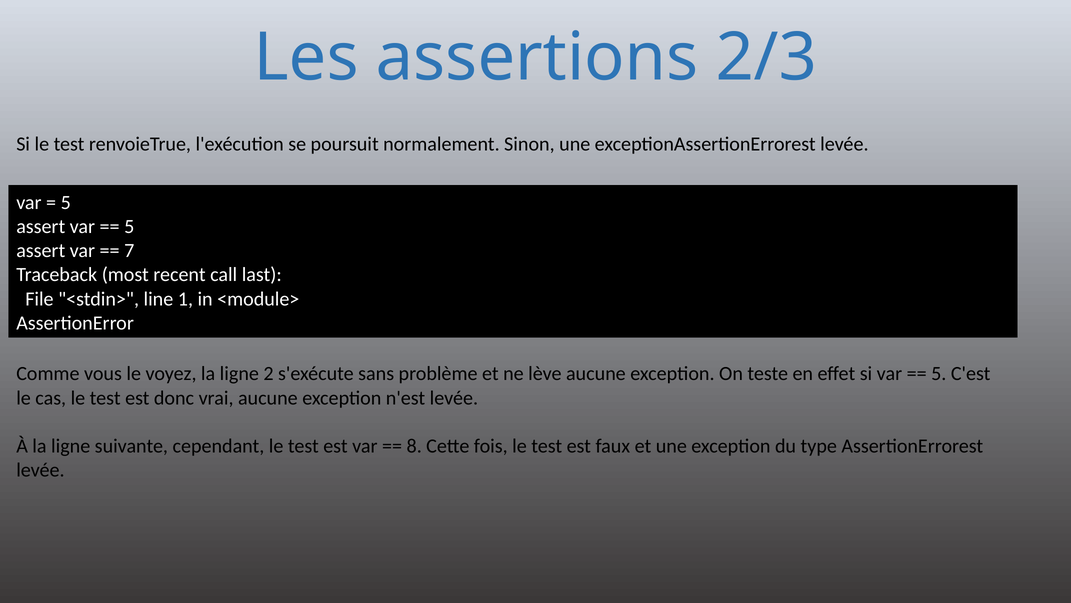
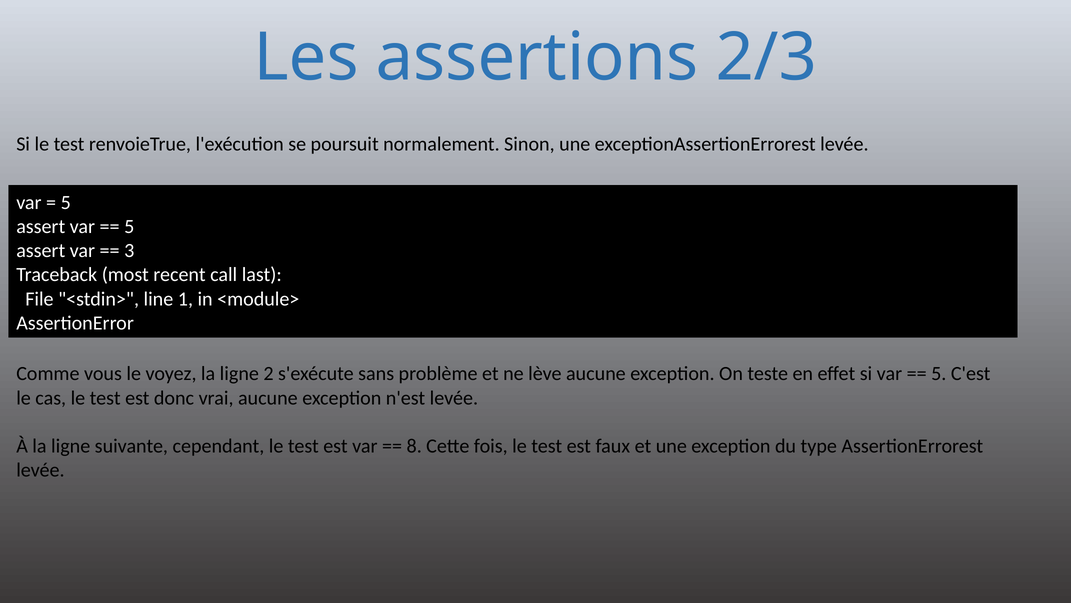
7: 7 -> 3 (129, 250)
